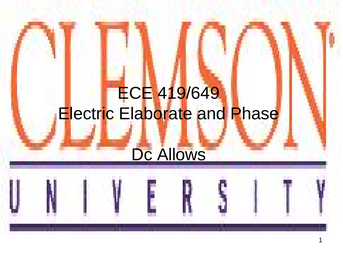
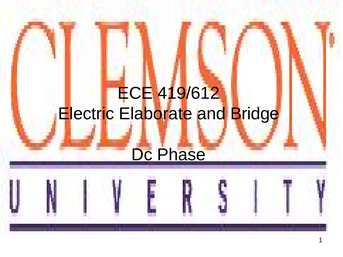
419/649: 419/649 -> 419/612 (189, 93)
Phase: Phase -> Bridge (255, 114)
Allows: Allows -> Phase (181, 155)
